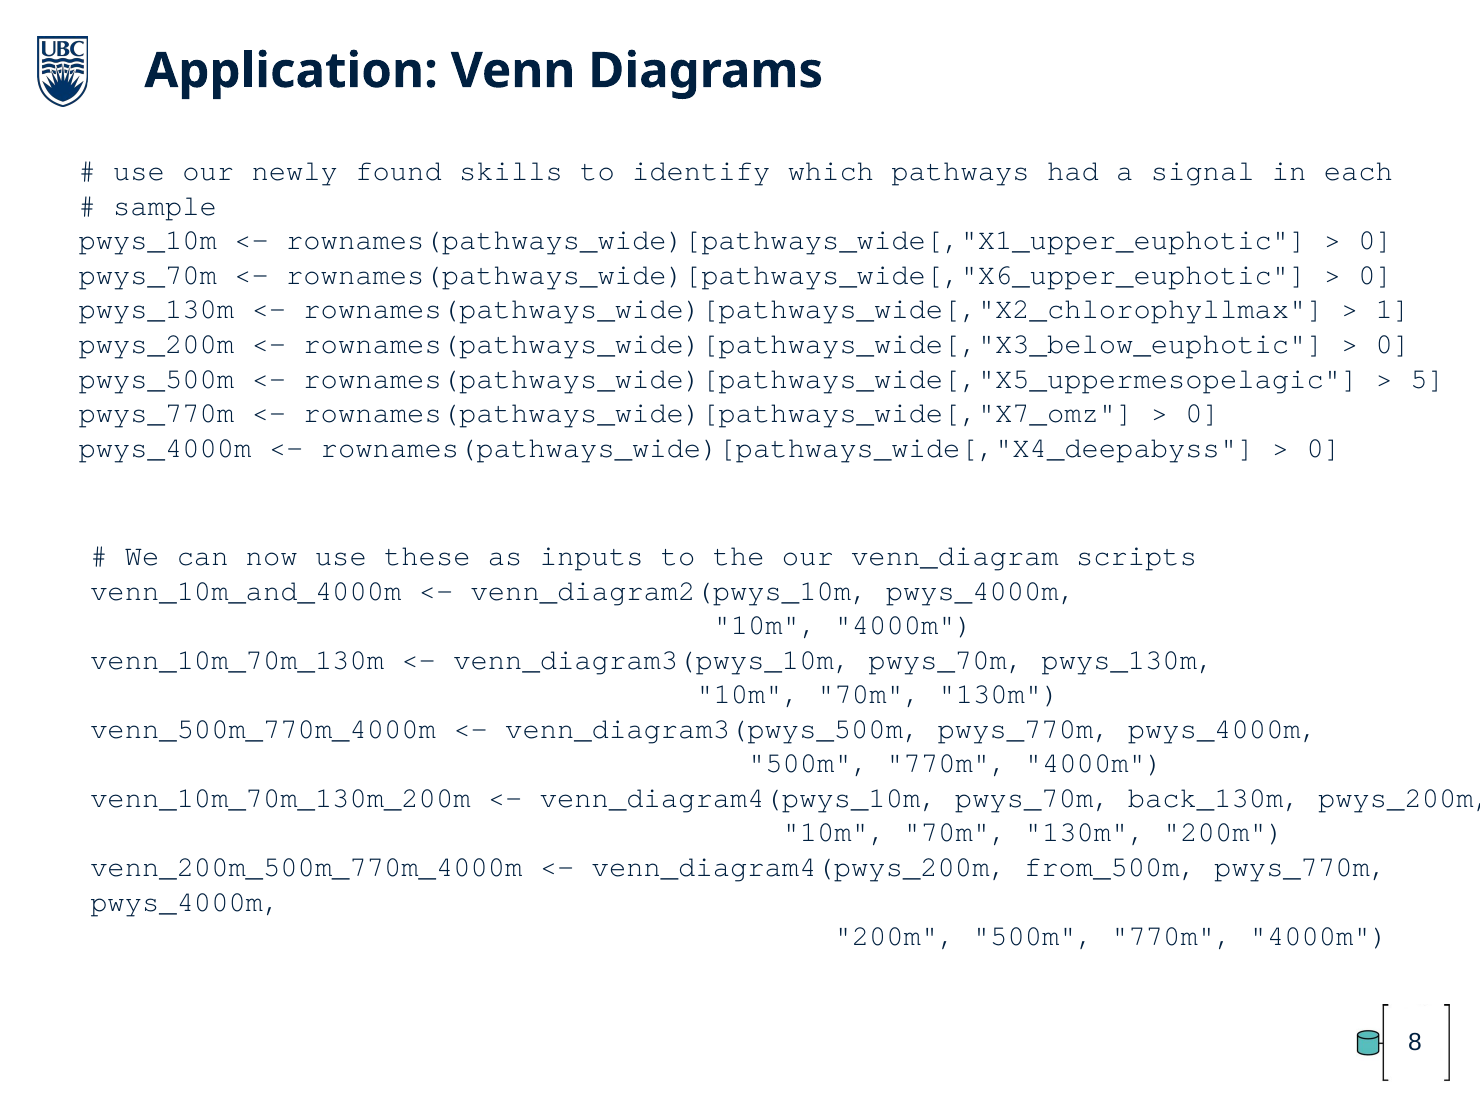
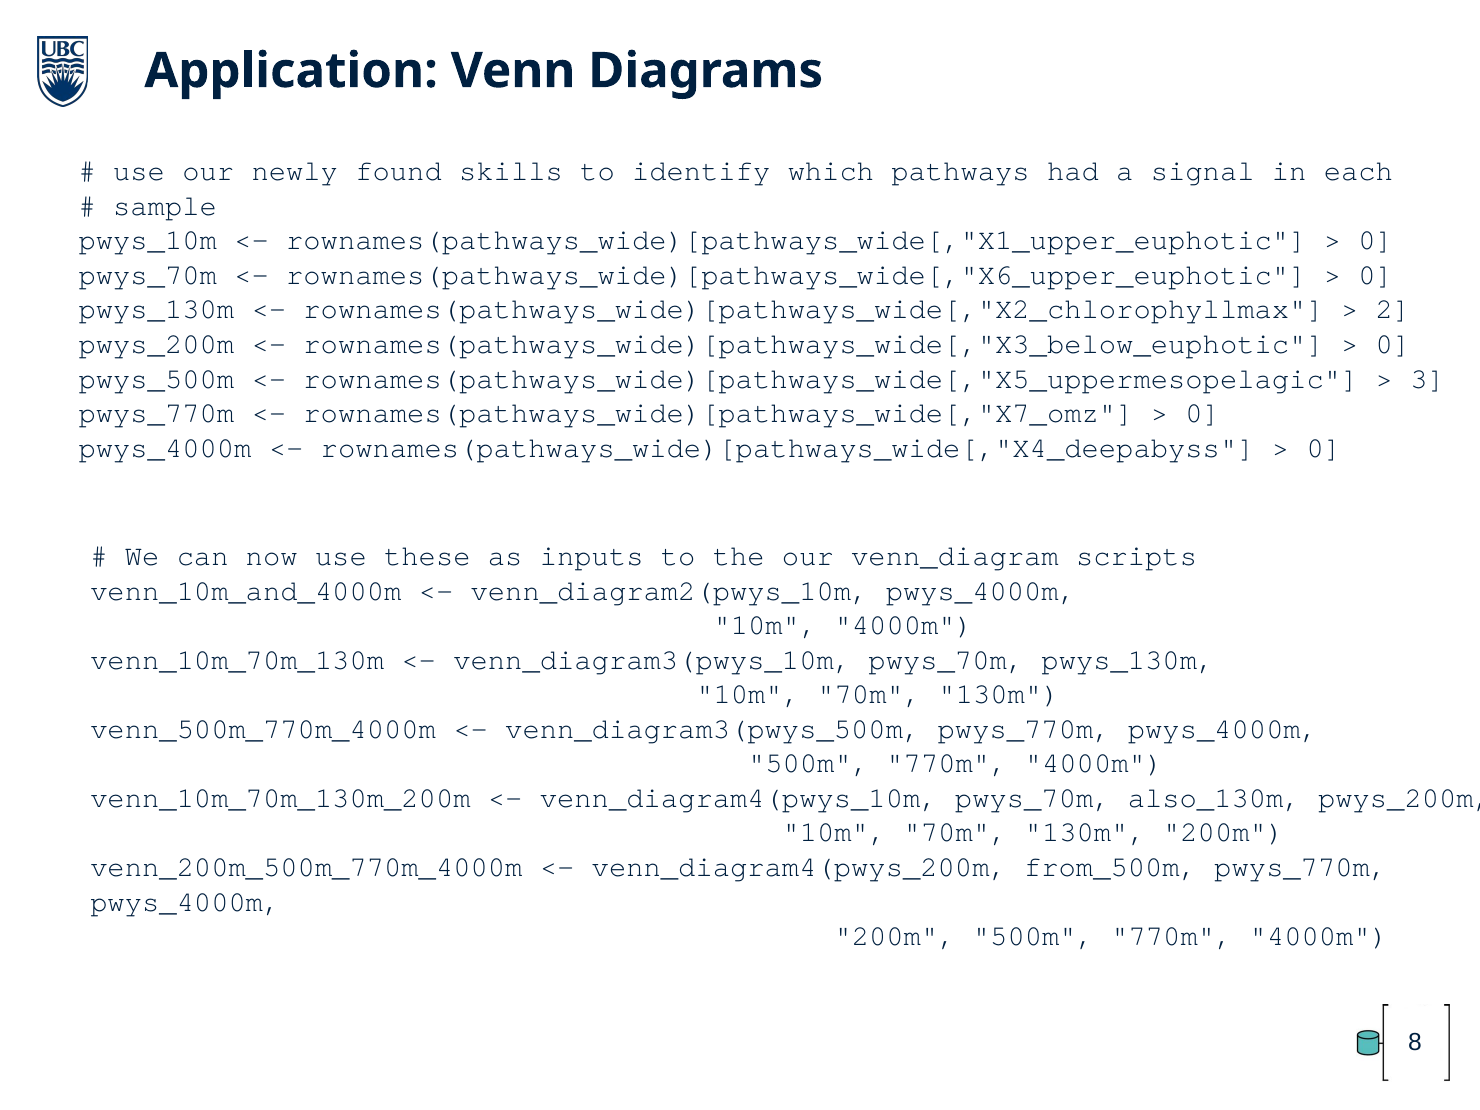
1: 1 -> 2 (1393, 309)
5: 5 -> 3 (1428, 379)
back_130m: back_130m -> also_130m (1214, 798)
